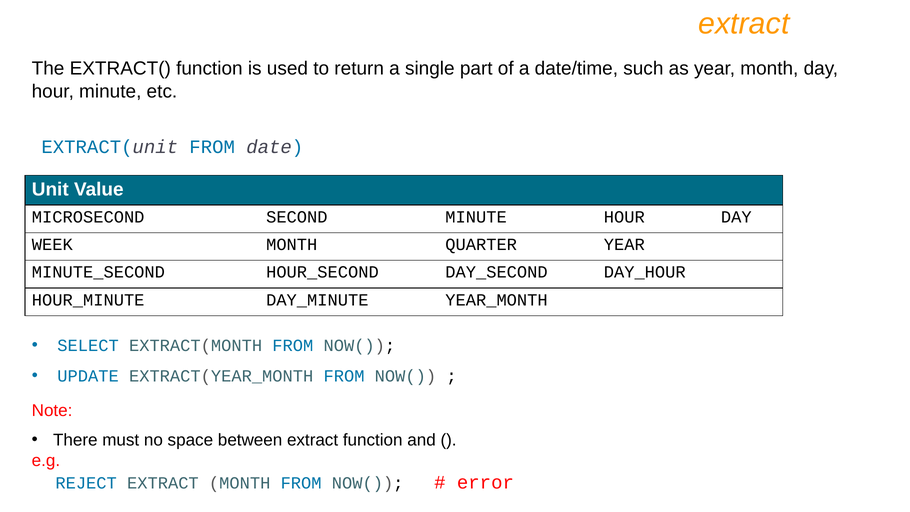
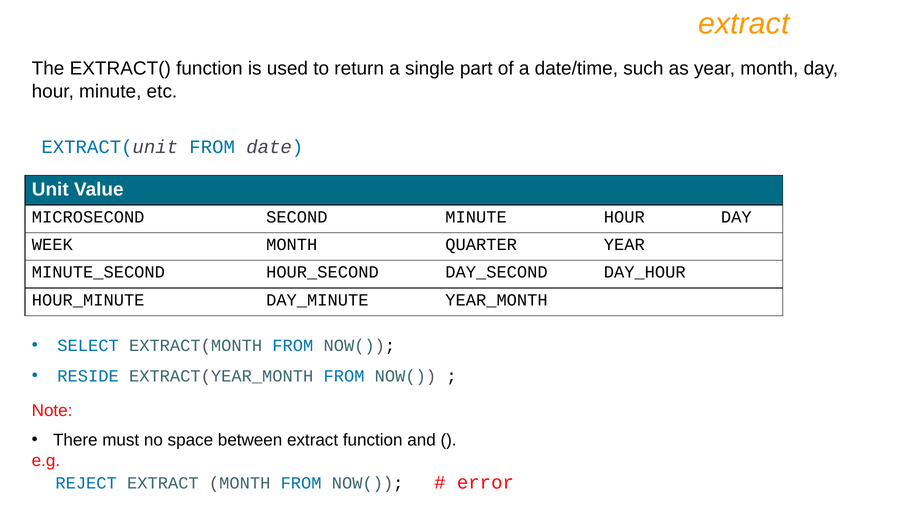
UPDATE: UPDATE -> RESIDE (88, 376)
